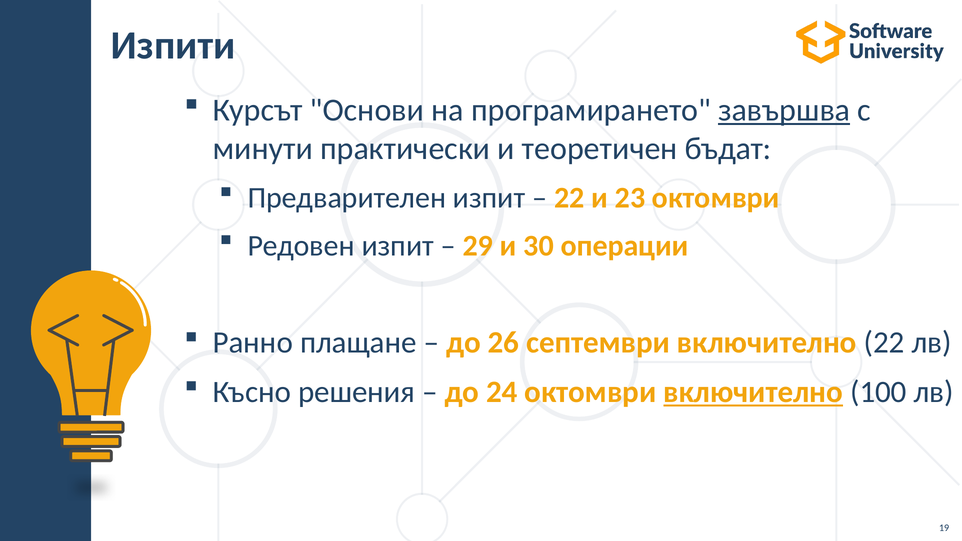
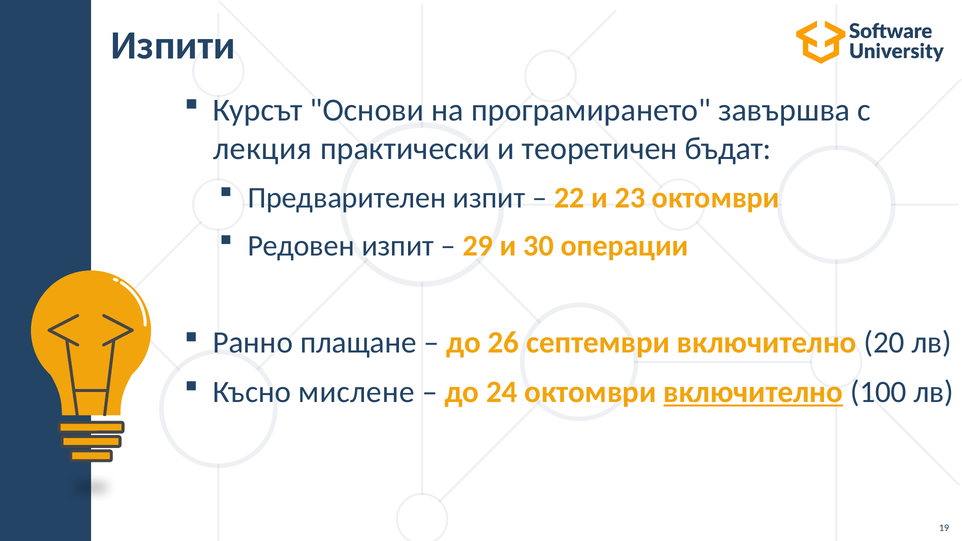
завършва underline: present -> none (784, 110)
минути: минути -> лекция (263, 149)
включително 22: 22 -> 20 (884, 343)
решения: решения -> мислене (356, 392)
